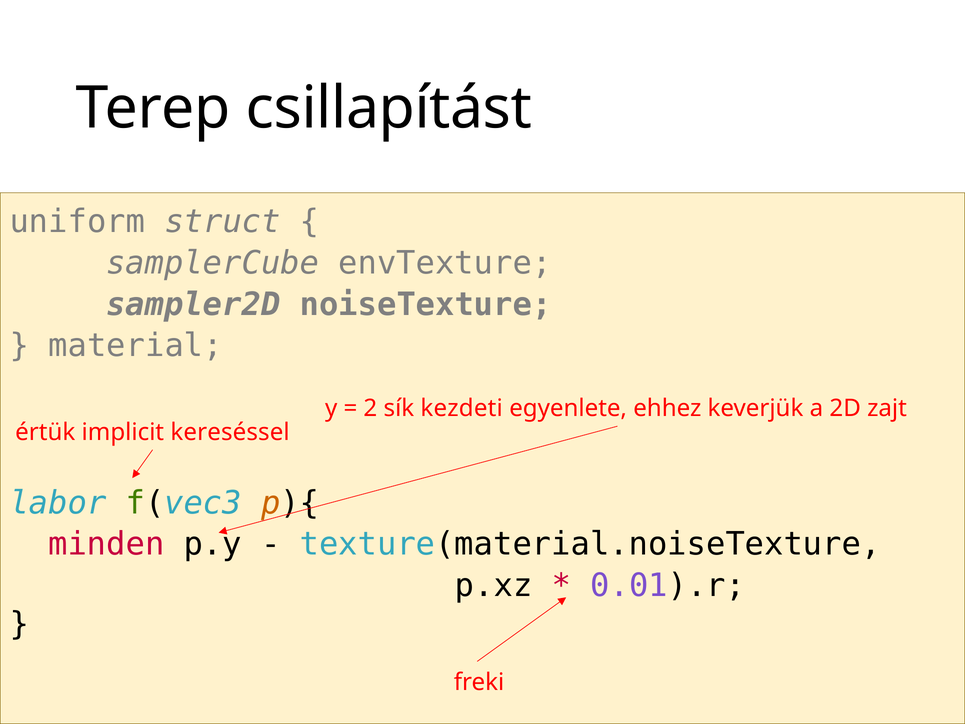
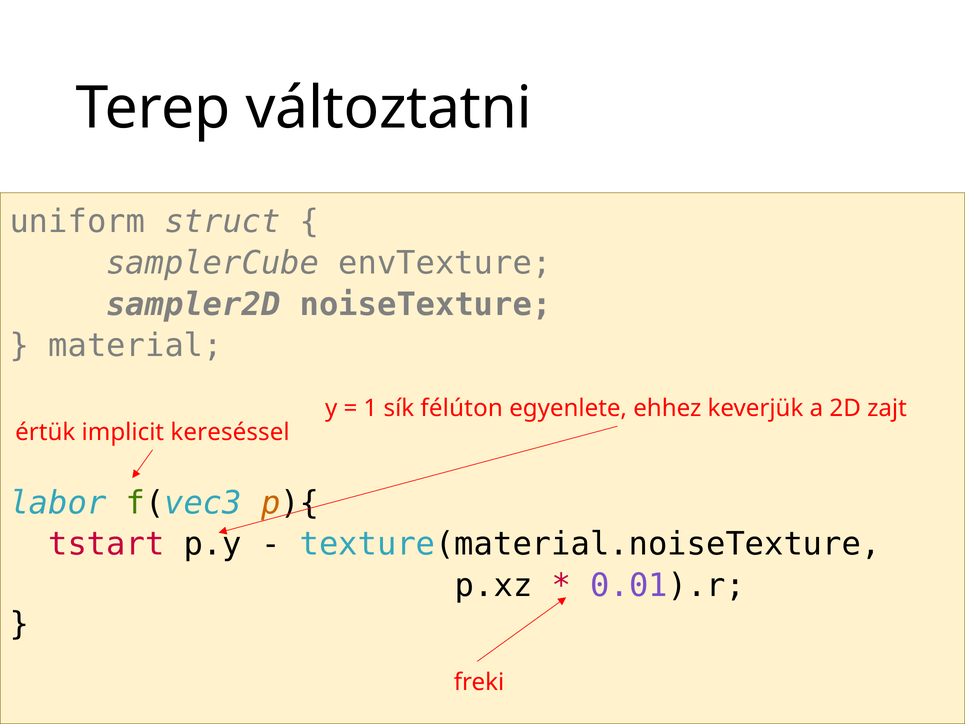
csillapítást: csillapítást -> változtatni (389, 108)
2: 2 -> 1 (370, 408)
kezdeti: kezdeti -> félúton (462, 408)
minden: minden -> tstart (106, 544)
